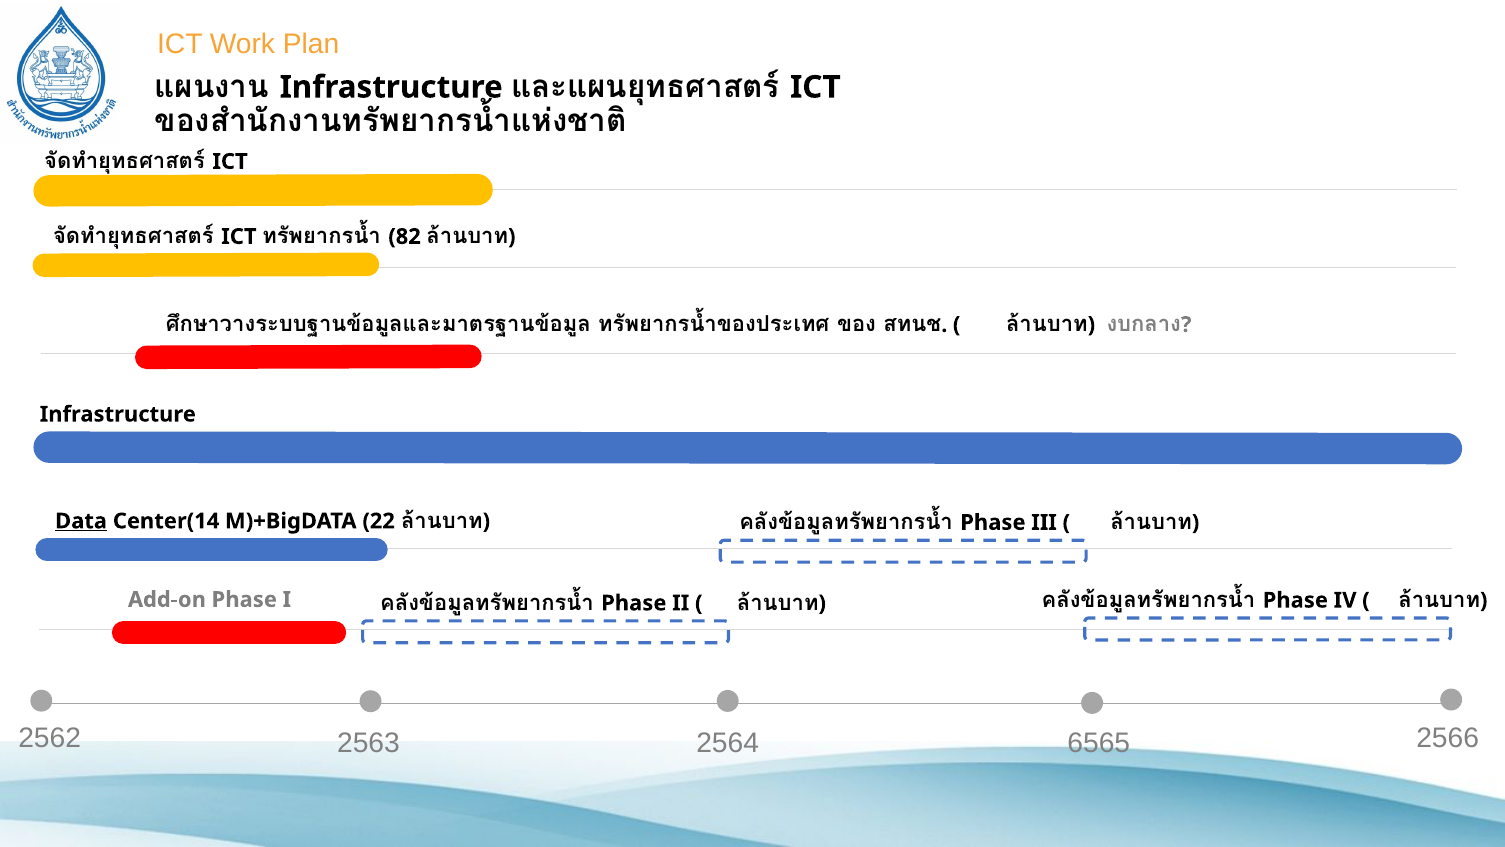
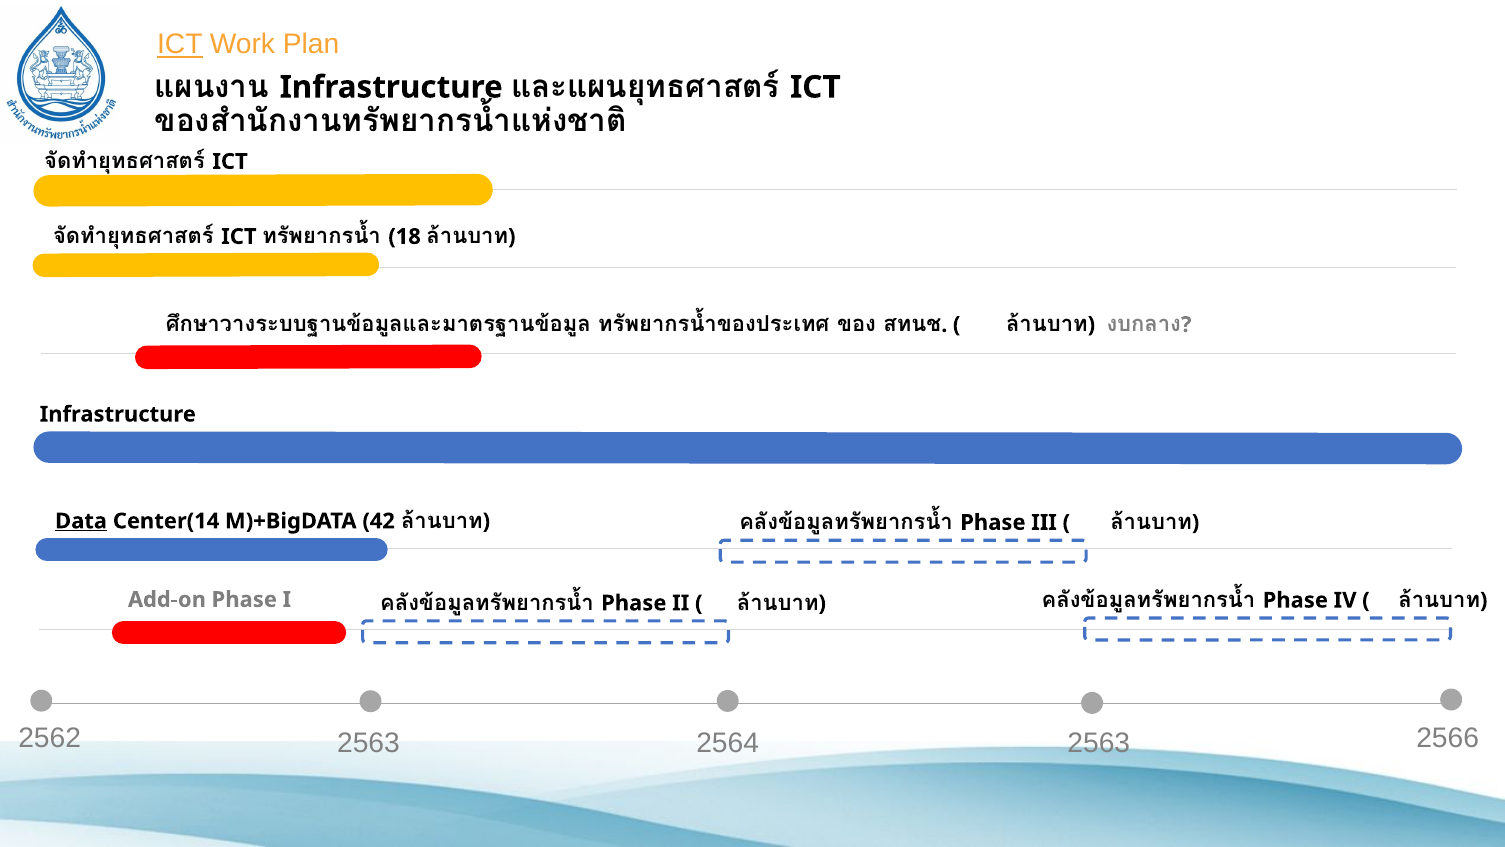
ICT underline: none -> present (180, 45)
82: 82 -> 18 (405, 237)
22: 22 -> 42 (379, 521)
2564 6565: 6565 -> 2563 (1099, 743)
